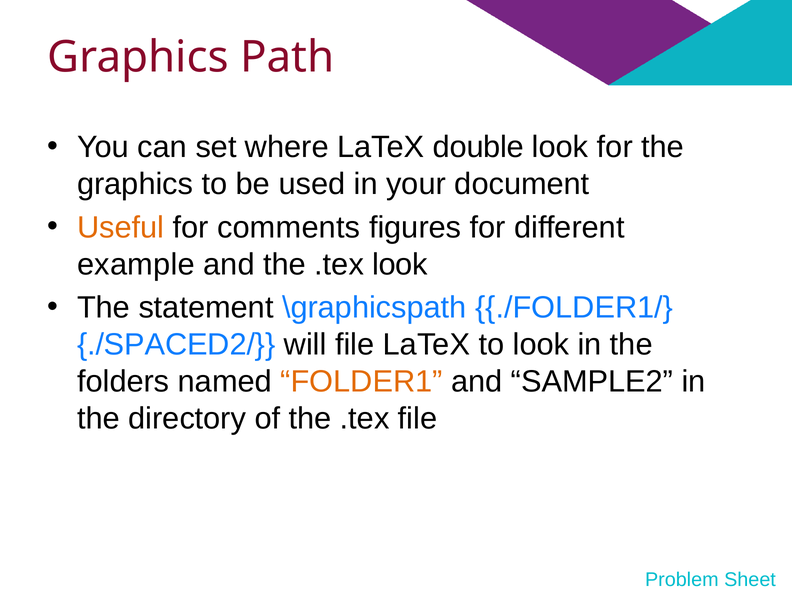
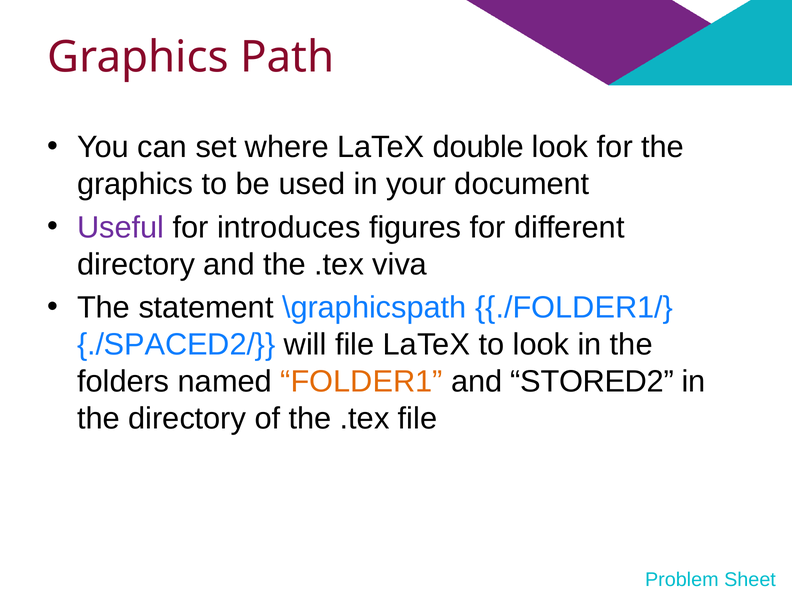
Useful colour: orange -> purple (121, 227)
comments: comments -> introduces (289, 227)
example: example -> directory (136, 264)
.tex look: look -> viva (400, 264)
SAMPLE2: SAMPLE2 -> STORED2 (592, 382)
